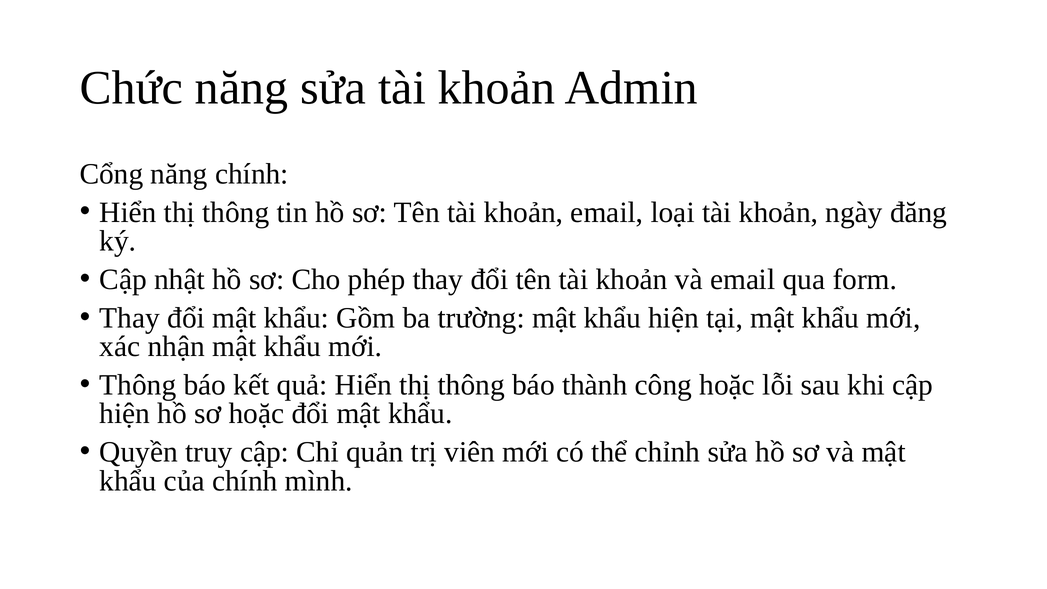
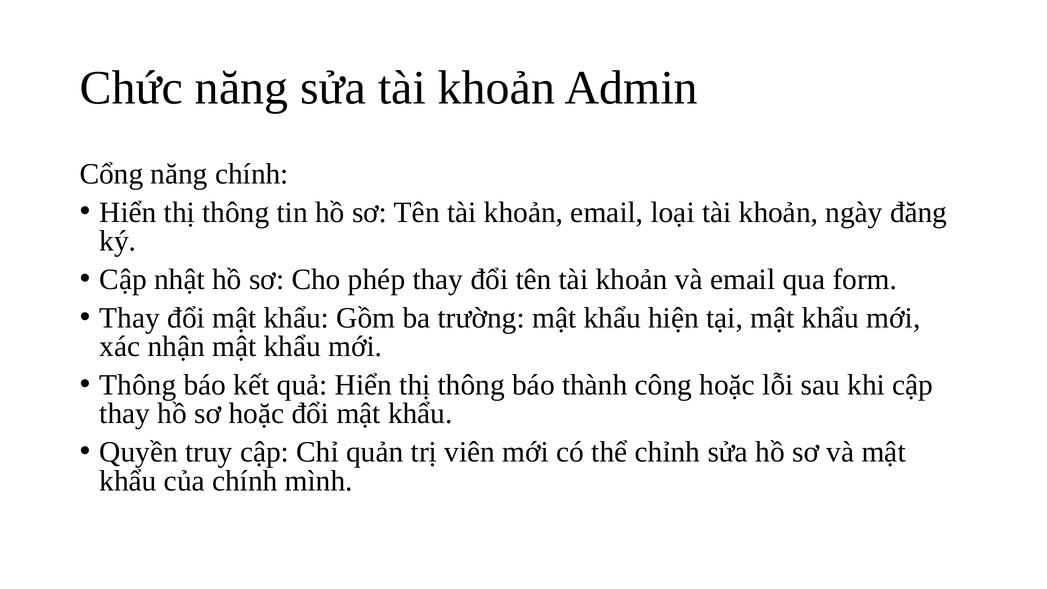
hiện: hiện -> thay (125, 414)
